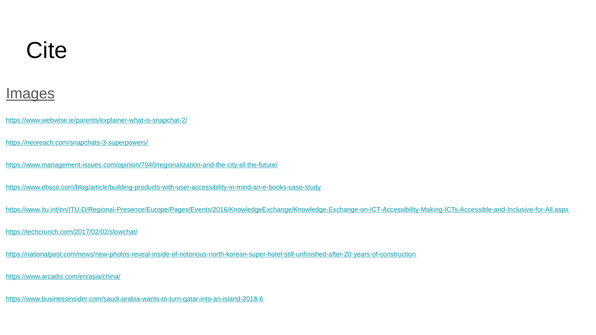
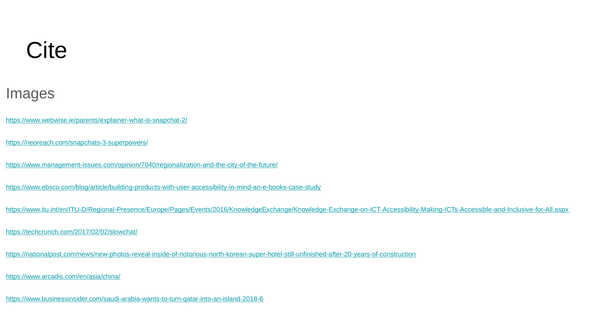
Images underline: present -> none (30, 94)
